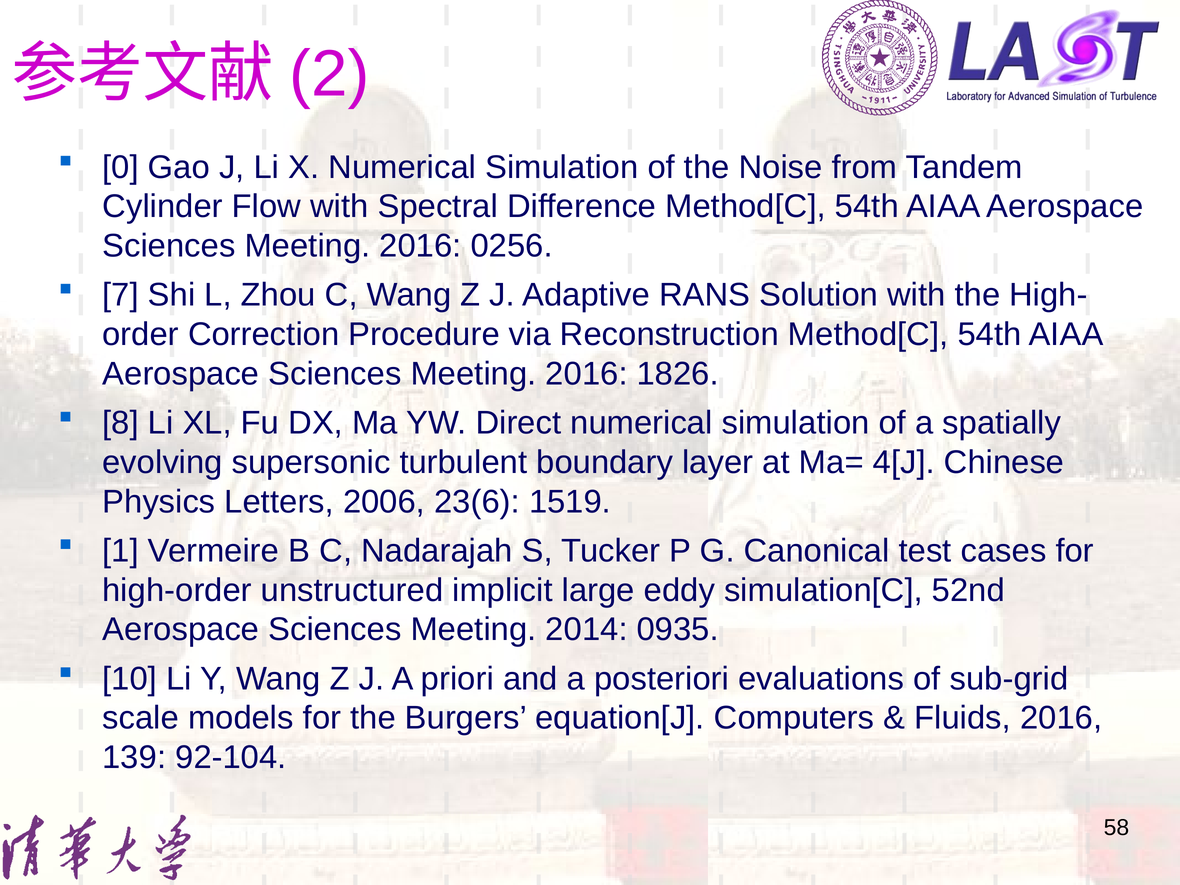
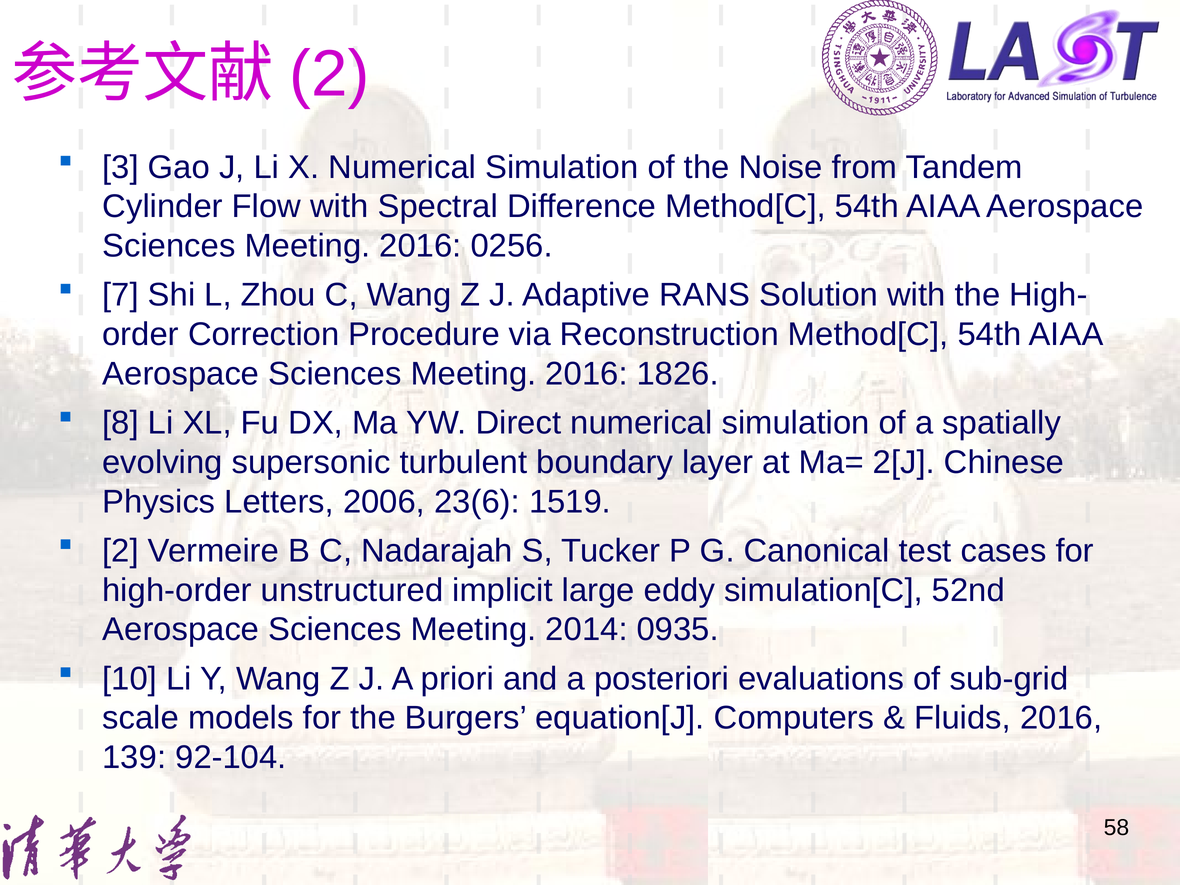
0: 0 -> 3 (121, 167)
4[J: 4[J -> 2[J (904, 462)
1: 1 -> 2 (121, 551)
